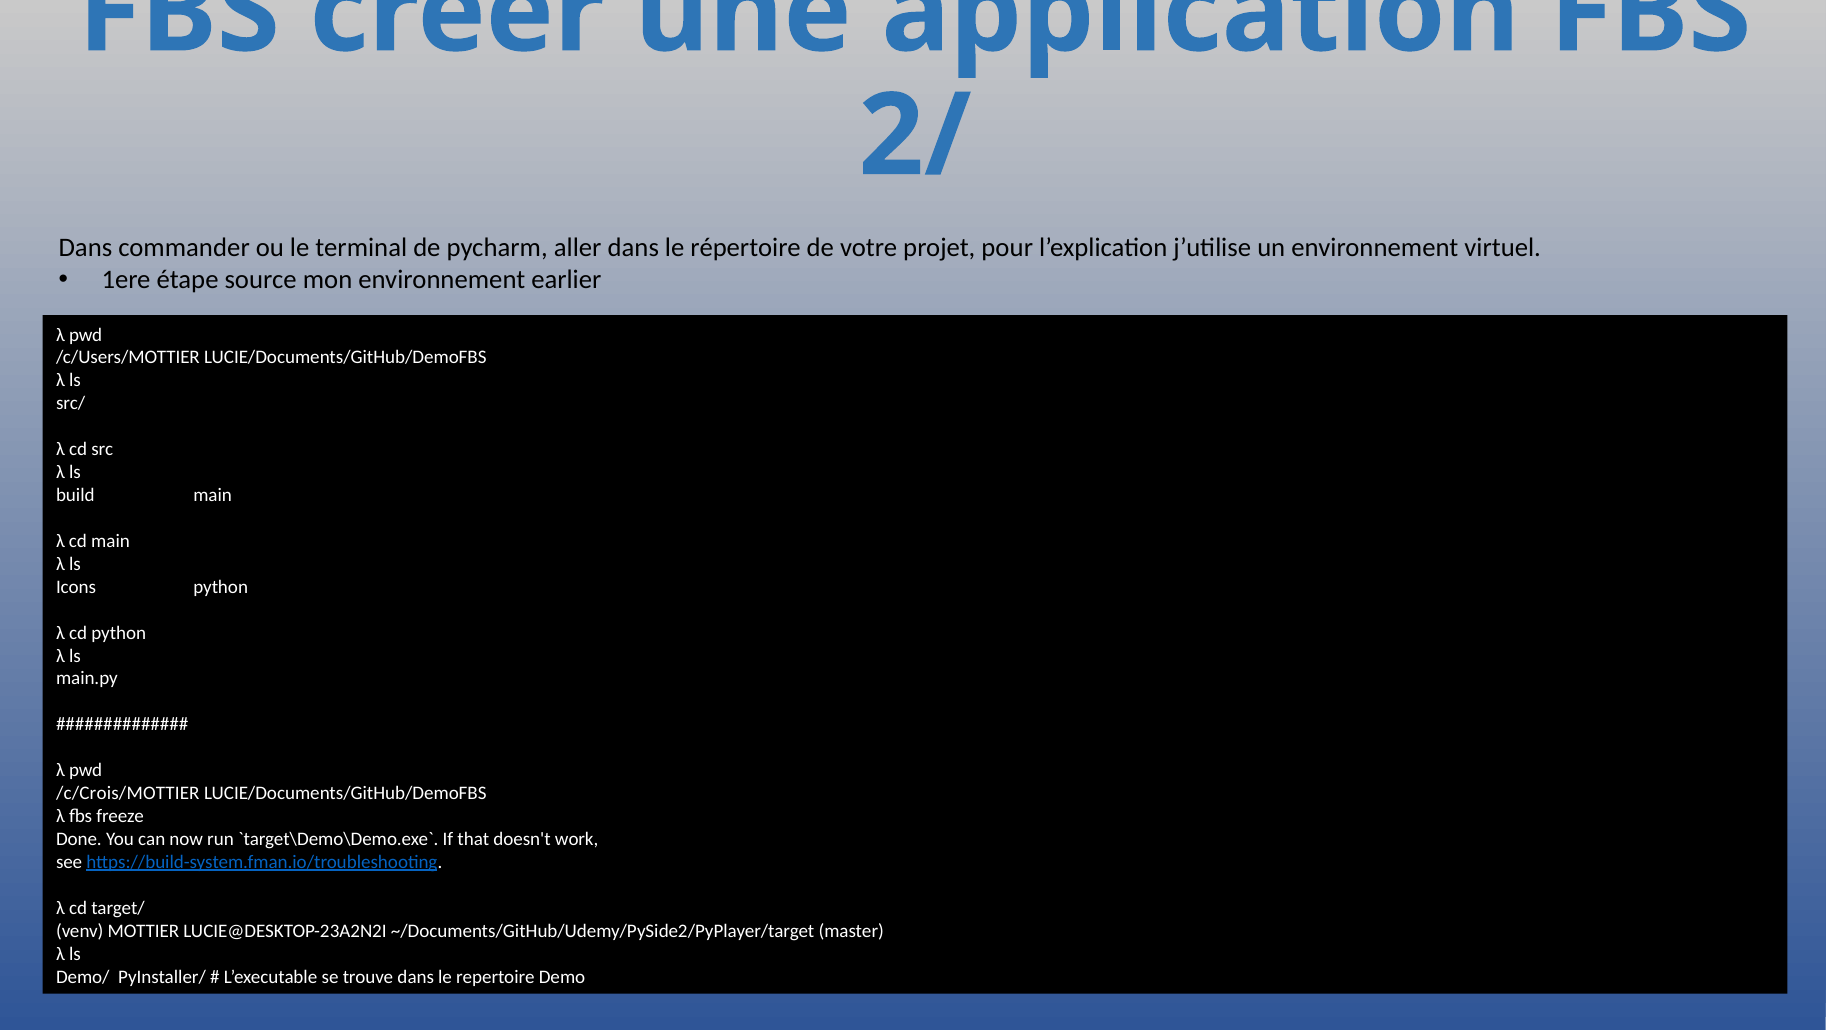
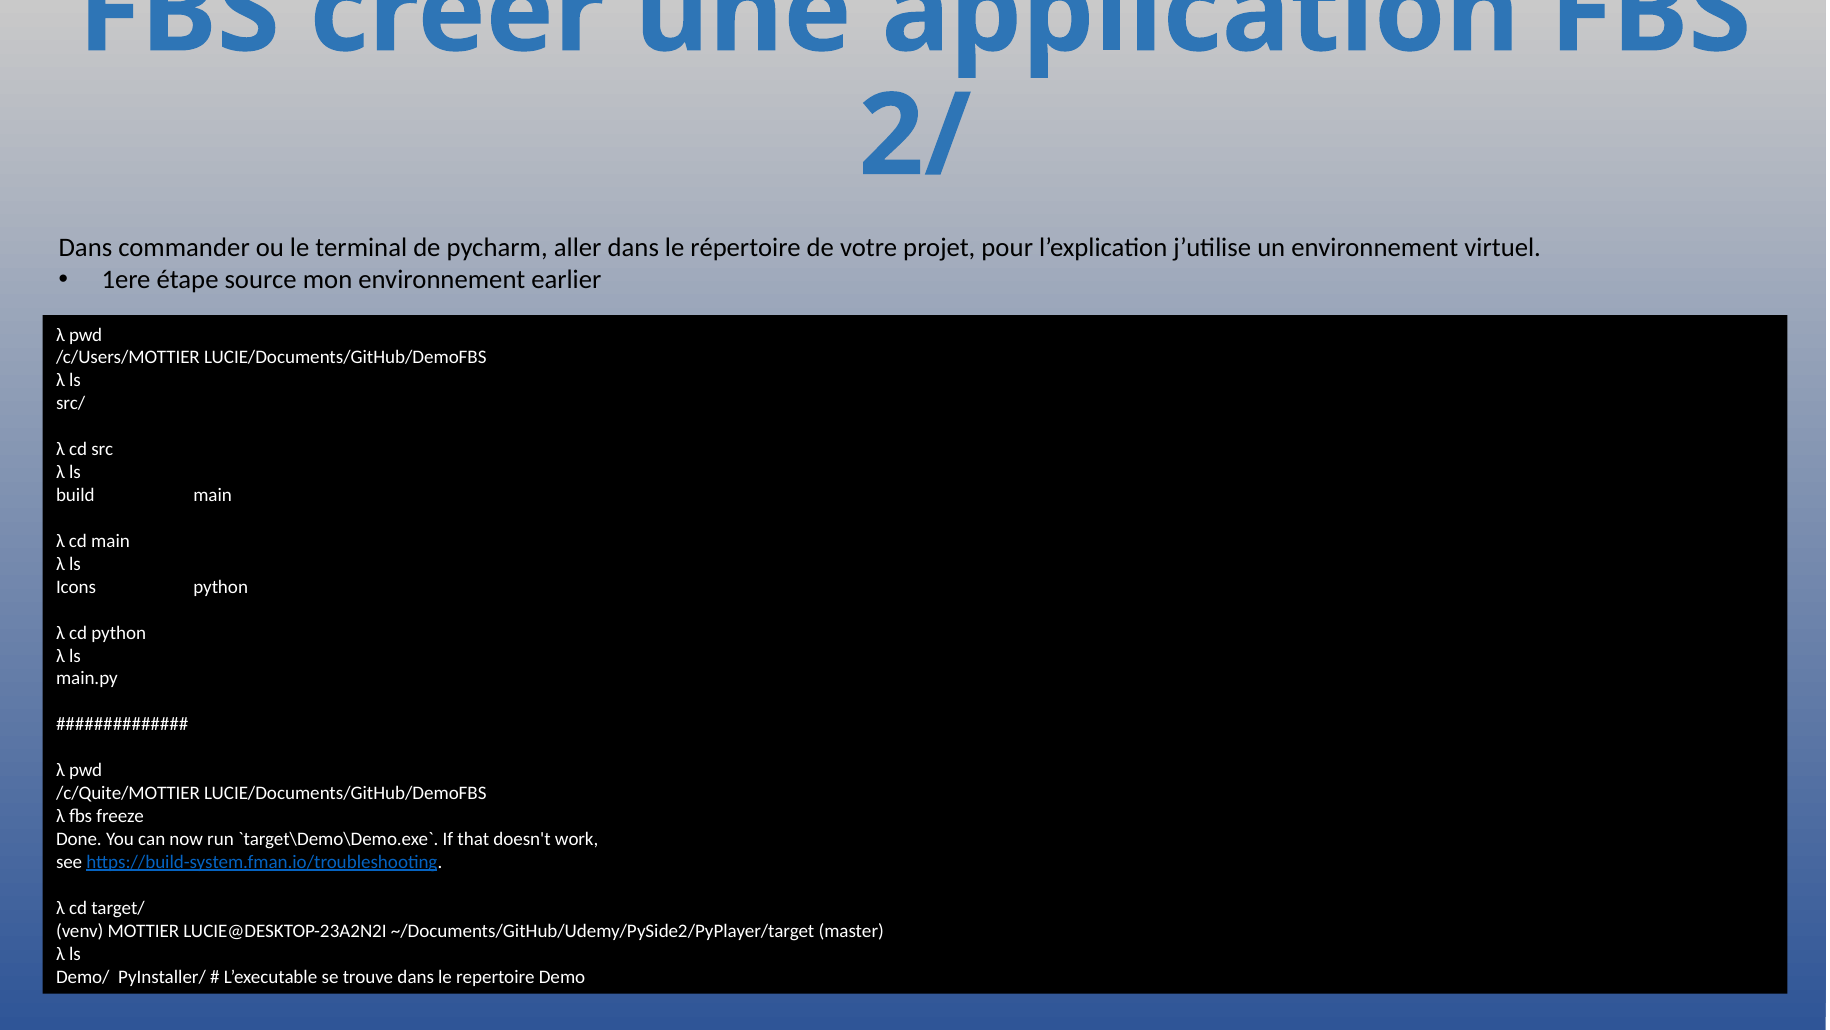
/c/Crois/MOTTIER: /c/Crois/MOTTIER -> /c/Quite/MOTTIER (128, 793)
